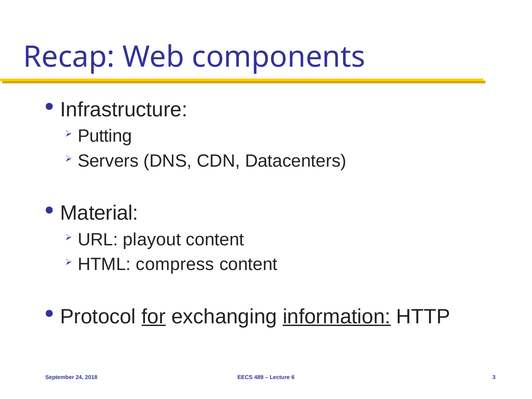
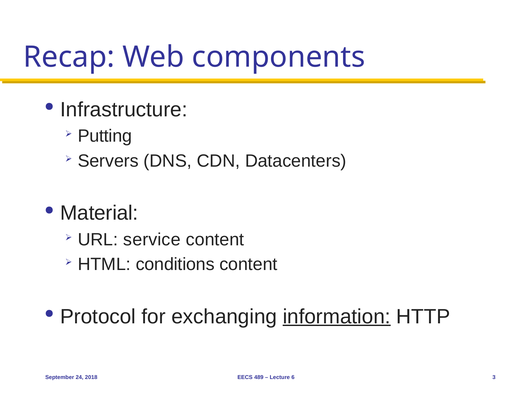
playout: playout -> service (152, 239)
compress: compress -> conditions (175, 264)
for underline: present -> none (154, 317)
